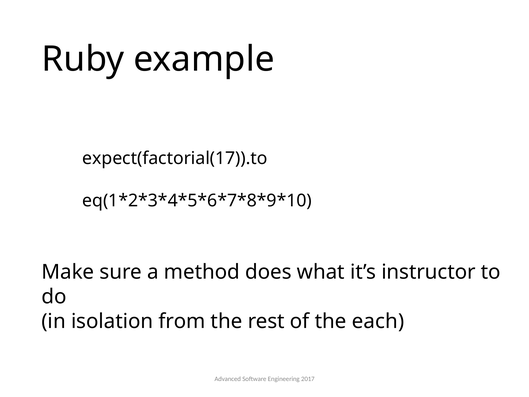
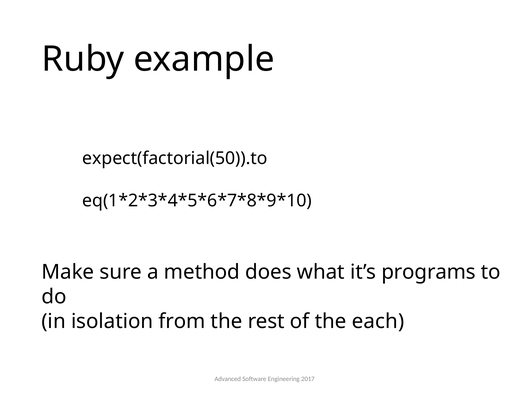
expect(factorial(17)).to: expect(factorial(17)).to -> expect(factorial(50)).to (175, 158)
instructor: instructor -> programs (429, 272)
